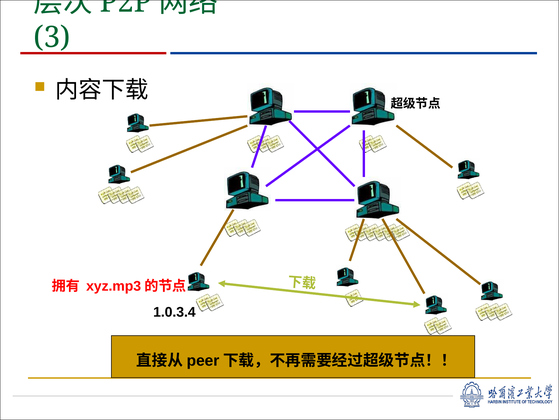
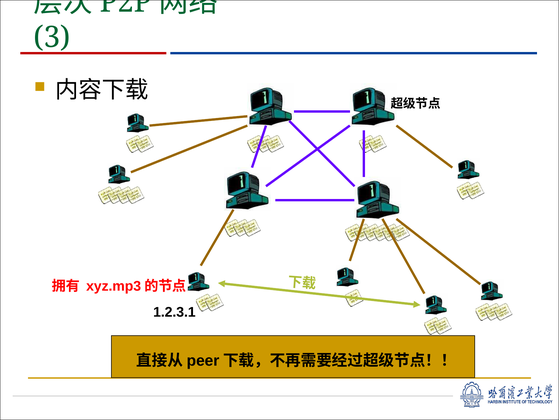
1.0.3.4: 1.0.3.4 -> 1.2.3.1 (174, 312)
